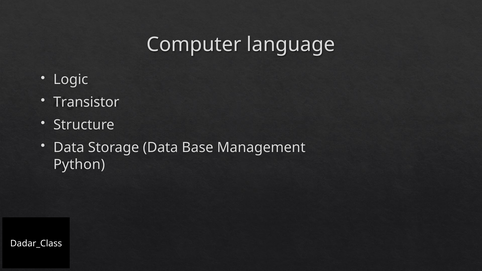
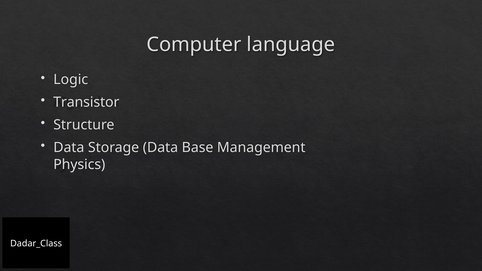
Python: Python -> Physics (79, 165)
